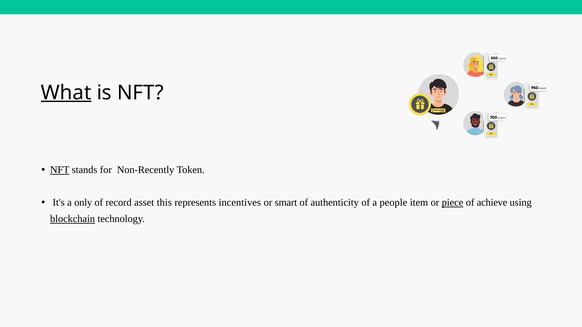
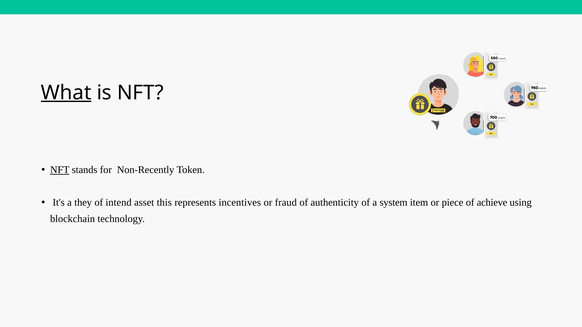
only: only -> they (83, 203)
record: record -> intend (119, 203)
smart: smart -> fraud (286, 203)
people: people -> system (394, 203)
piece underline: present -> none (453, 203)
blockchain underline: present -> none (73, 219)
